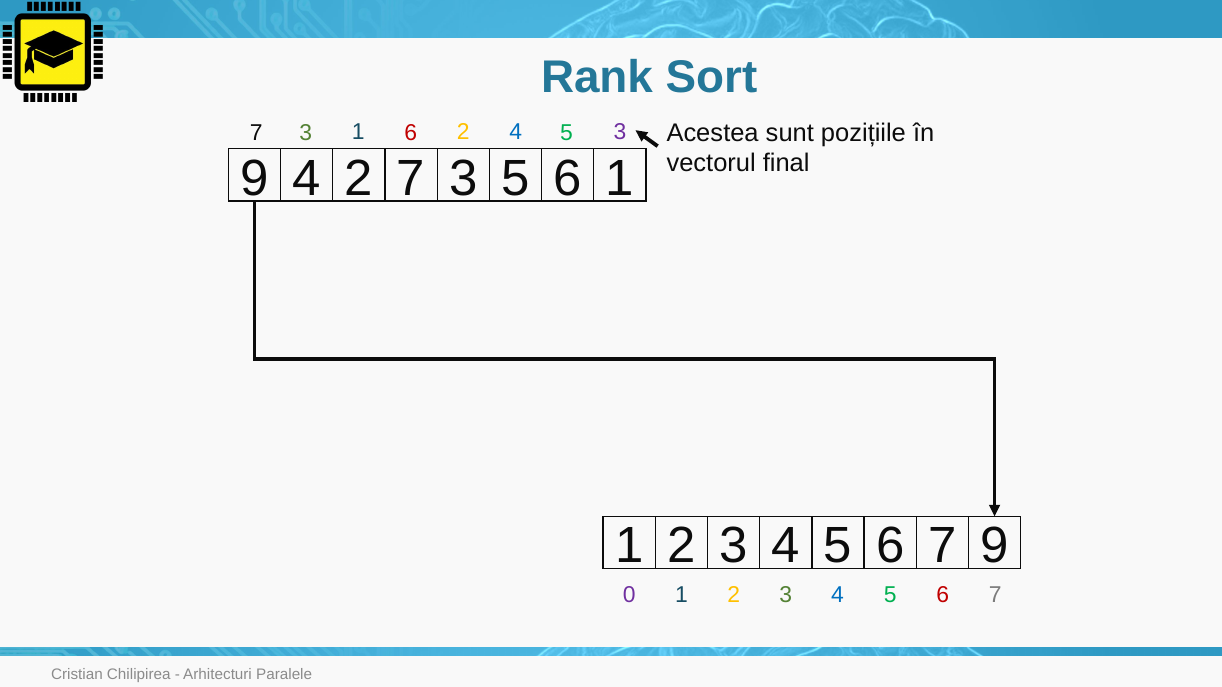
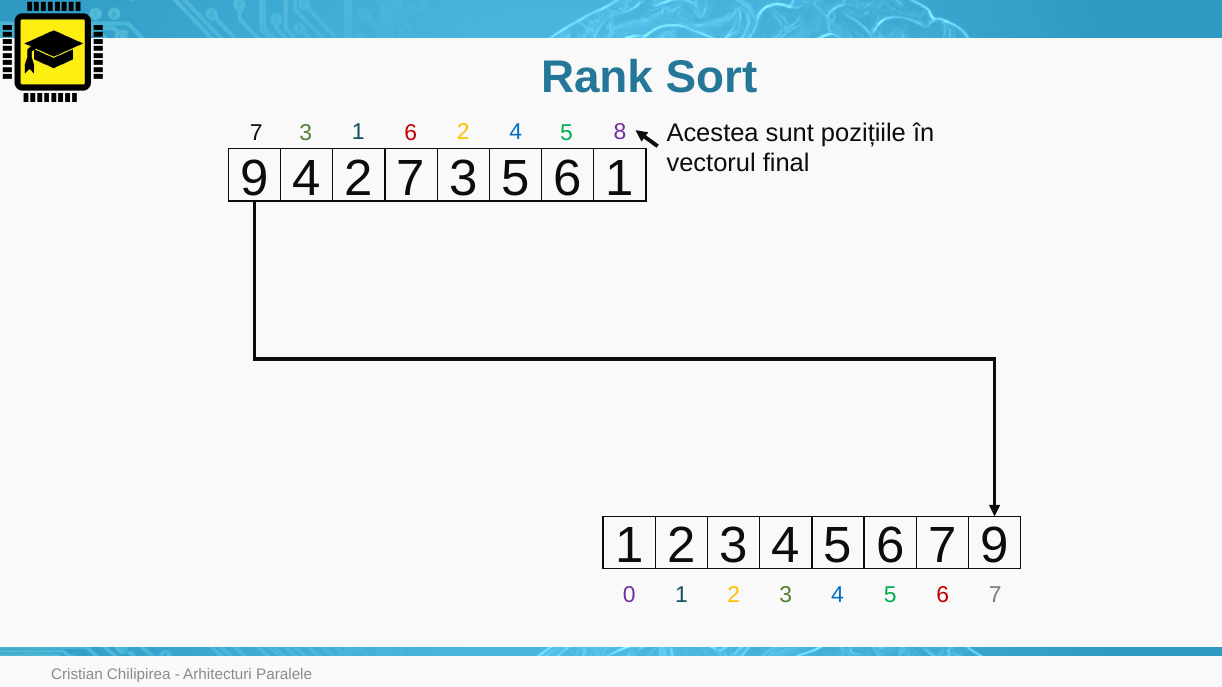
5 3: 3 -> 8 (620, 132)
